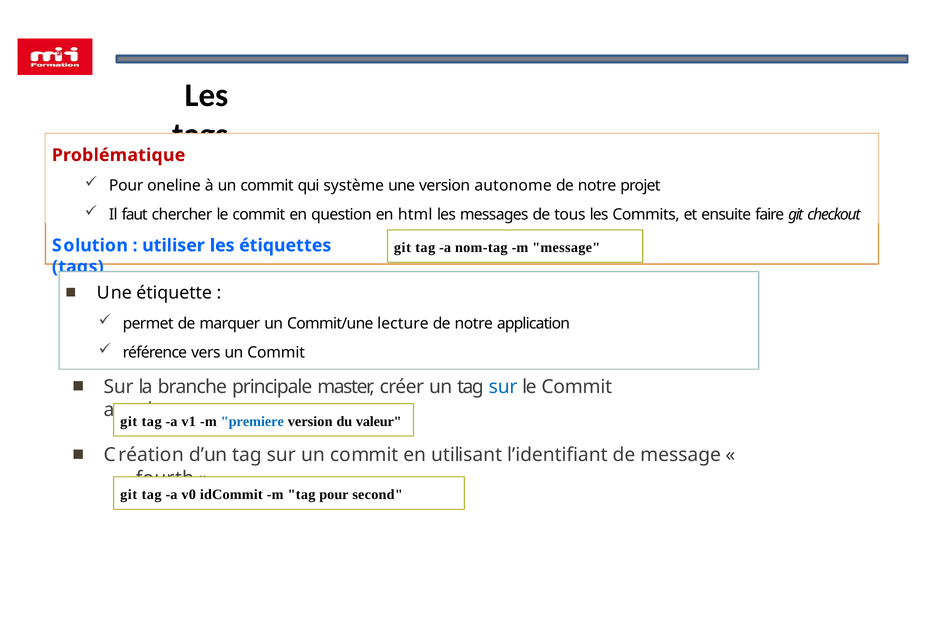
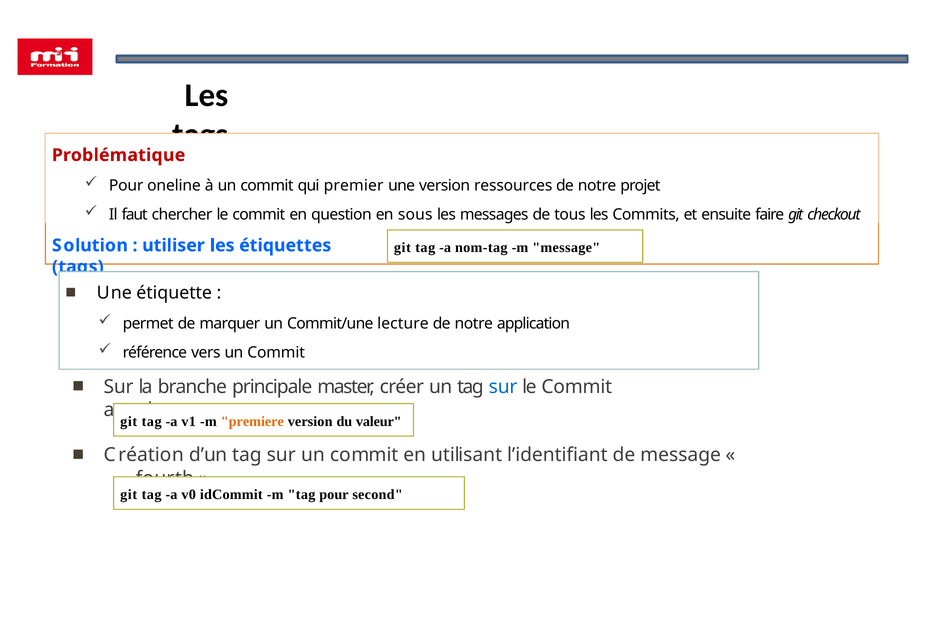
système: système -> premier (354, 186)
autonome: autonome -> ressources (513, 186)
html: html -> sous (415, 215)
premiere colour: blue -> orange (252, 422)
